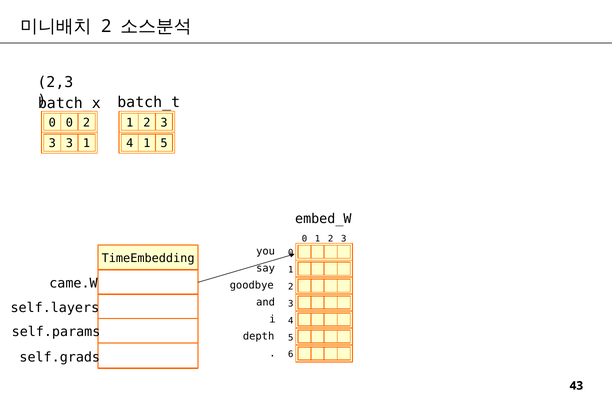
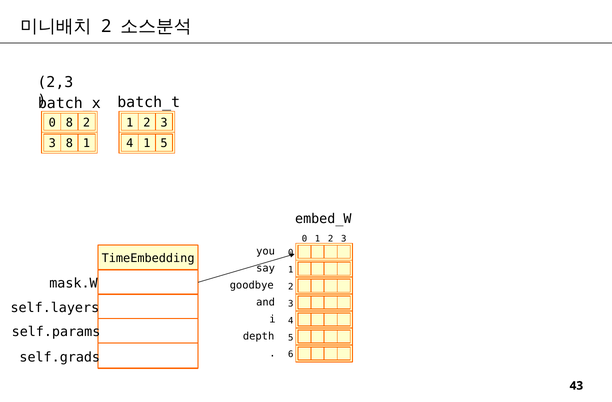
0 0: 0 -> 8 (69, 123)
3 3: 3 -> 8 (69, 144)
came.W: came.W -> mask.W (73, 283)
